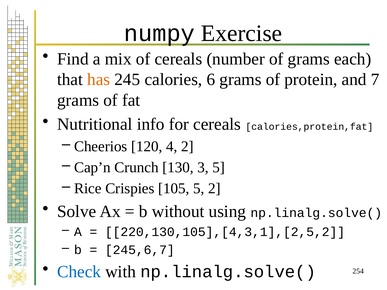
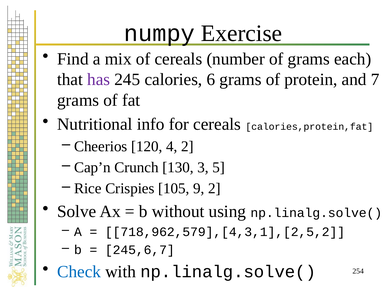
has colour: orange -> purple (99, 80)
105 5: 5 -> 9 (199, 189)
220,130,105],[4,3,1],[2,5,2: 220,130,105],[4,3,1],[2,5,2 -> 718,962,579],[4,3,1],[2,5,2 (225, 232)
